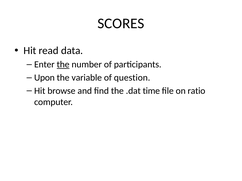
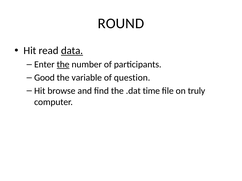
SCORES: SCORES -> ROUND (121, 23)
data underline: none -> present (72, 51)
Upon: Upon -> Good (44, 78)
ratio: ratio -> truly (196, 91)
